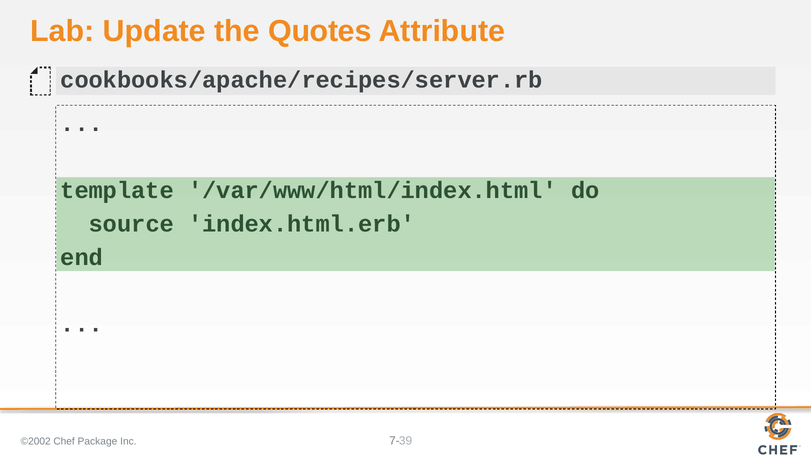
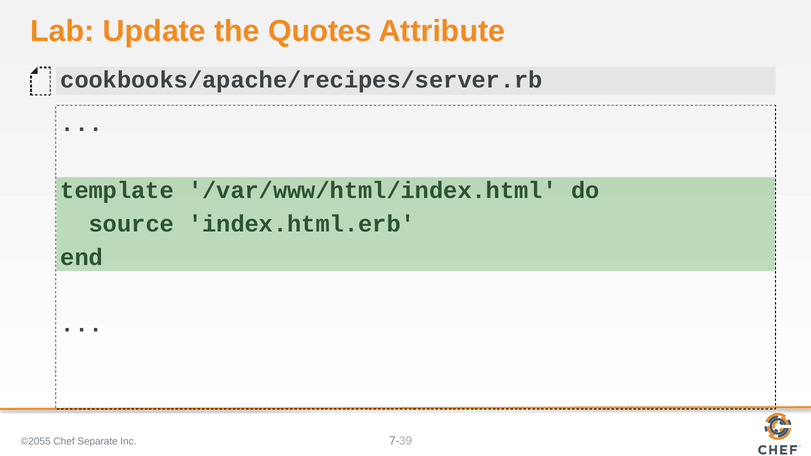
©2002: ©2002 -> ©2055 (36, 441)
Package: Package -> Separate (98, 441)
